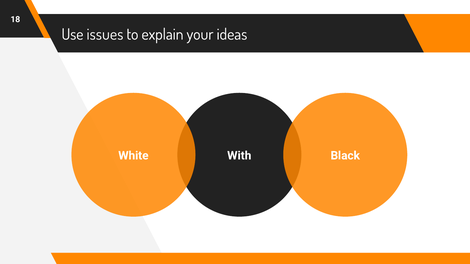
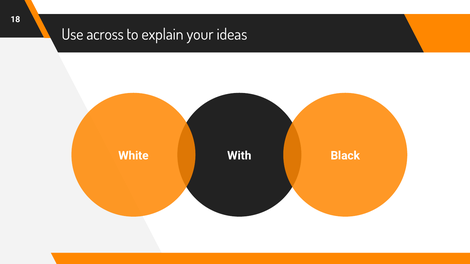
issues: issues -> across (105, 35)
